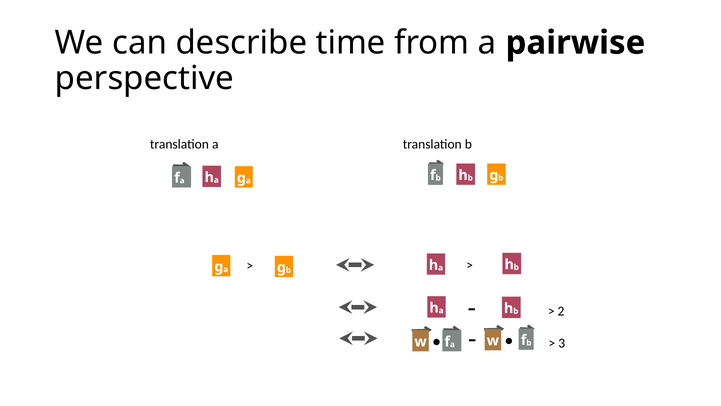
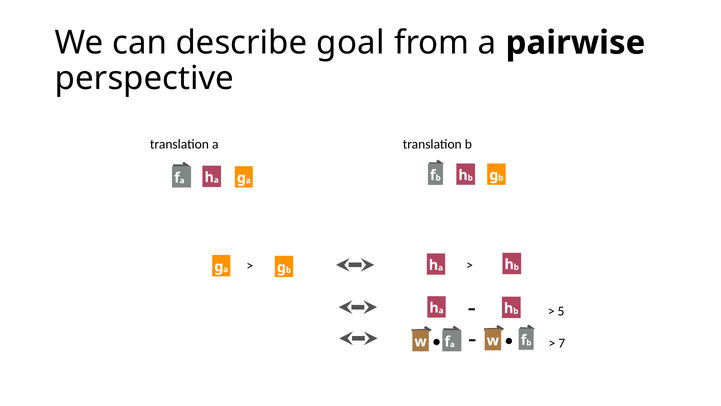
time: time -> goal (351, 43)
2: 2 -> 5 (561, 311)
3: 3 -> 7 (562, 343)
